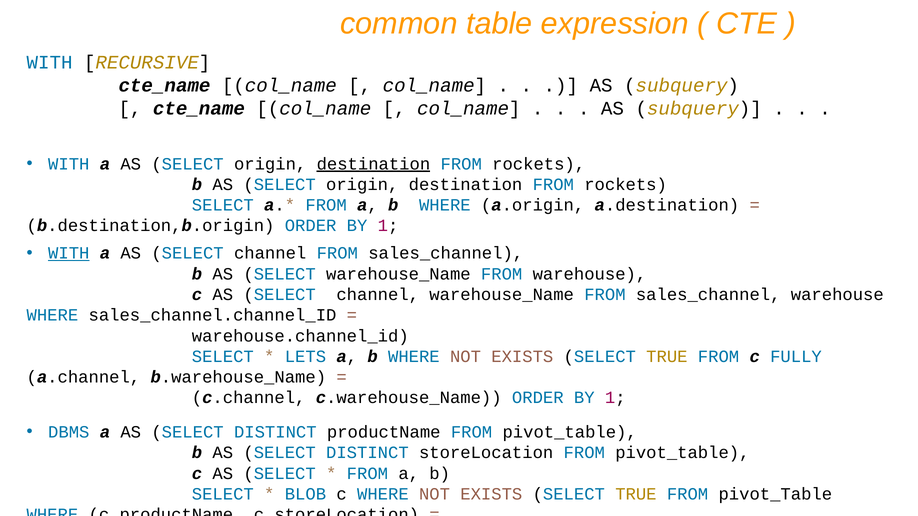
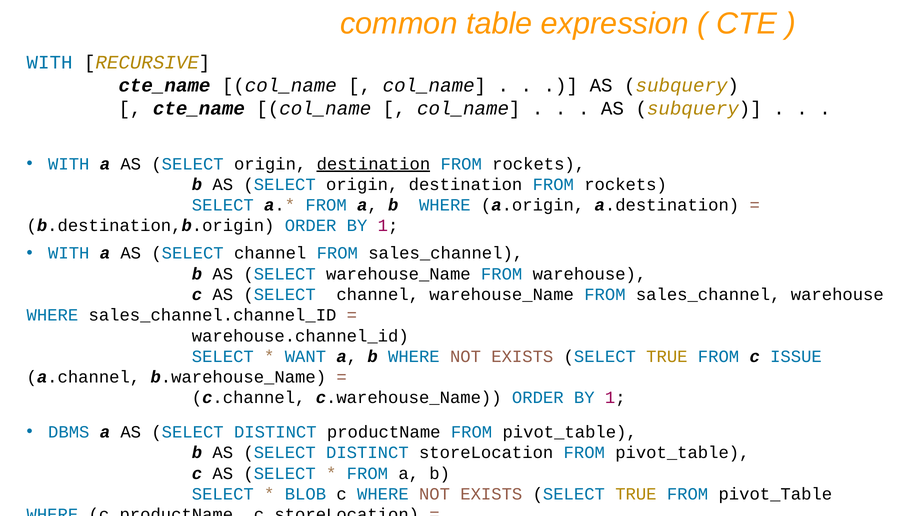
WITH underline: present -> none (69, 253)
LETS: LETS -> WANT (305, 357)
FULLY: FULLY -> ISSUE (796, 357)
